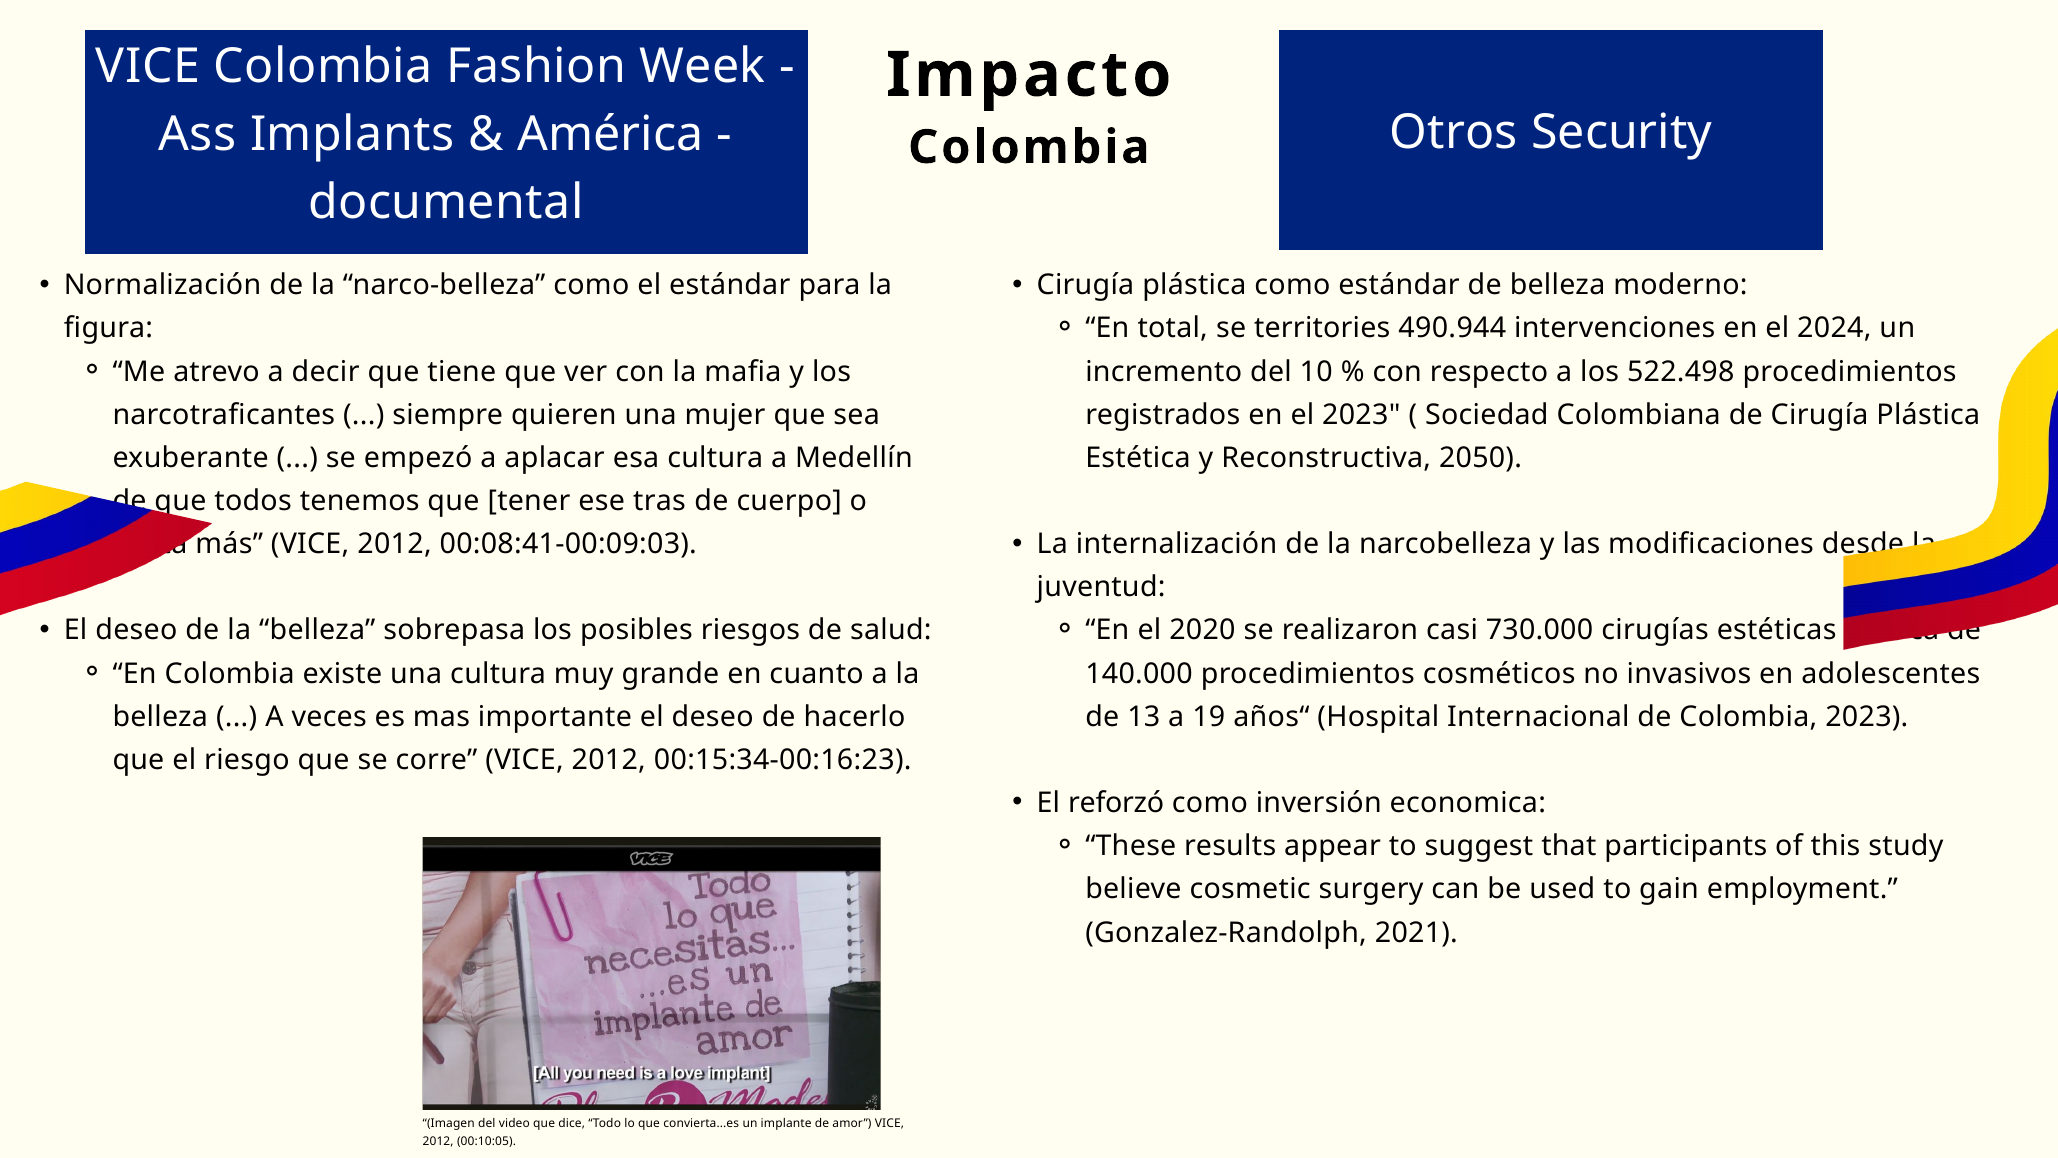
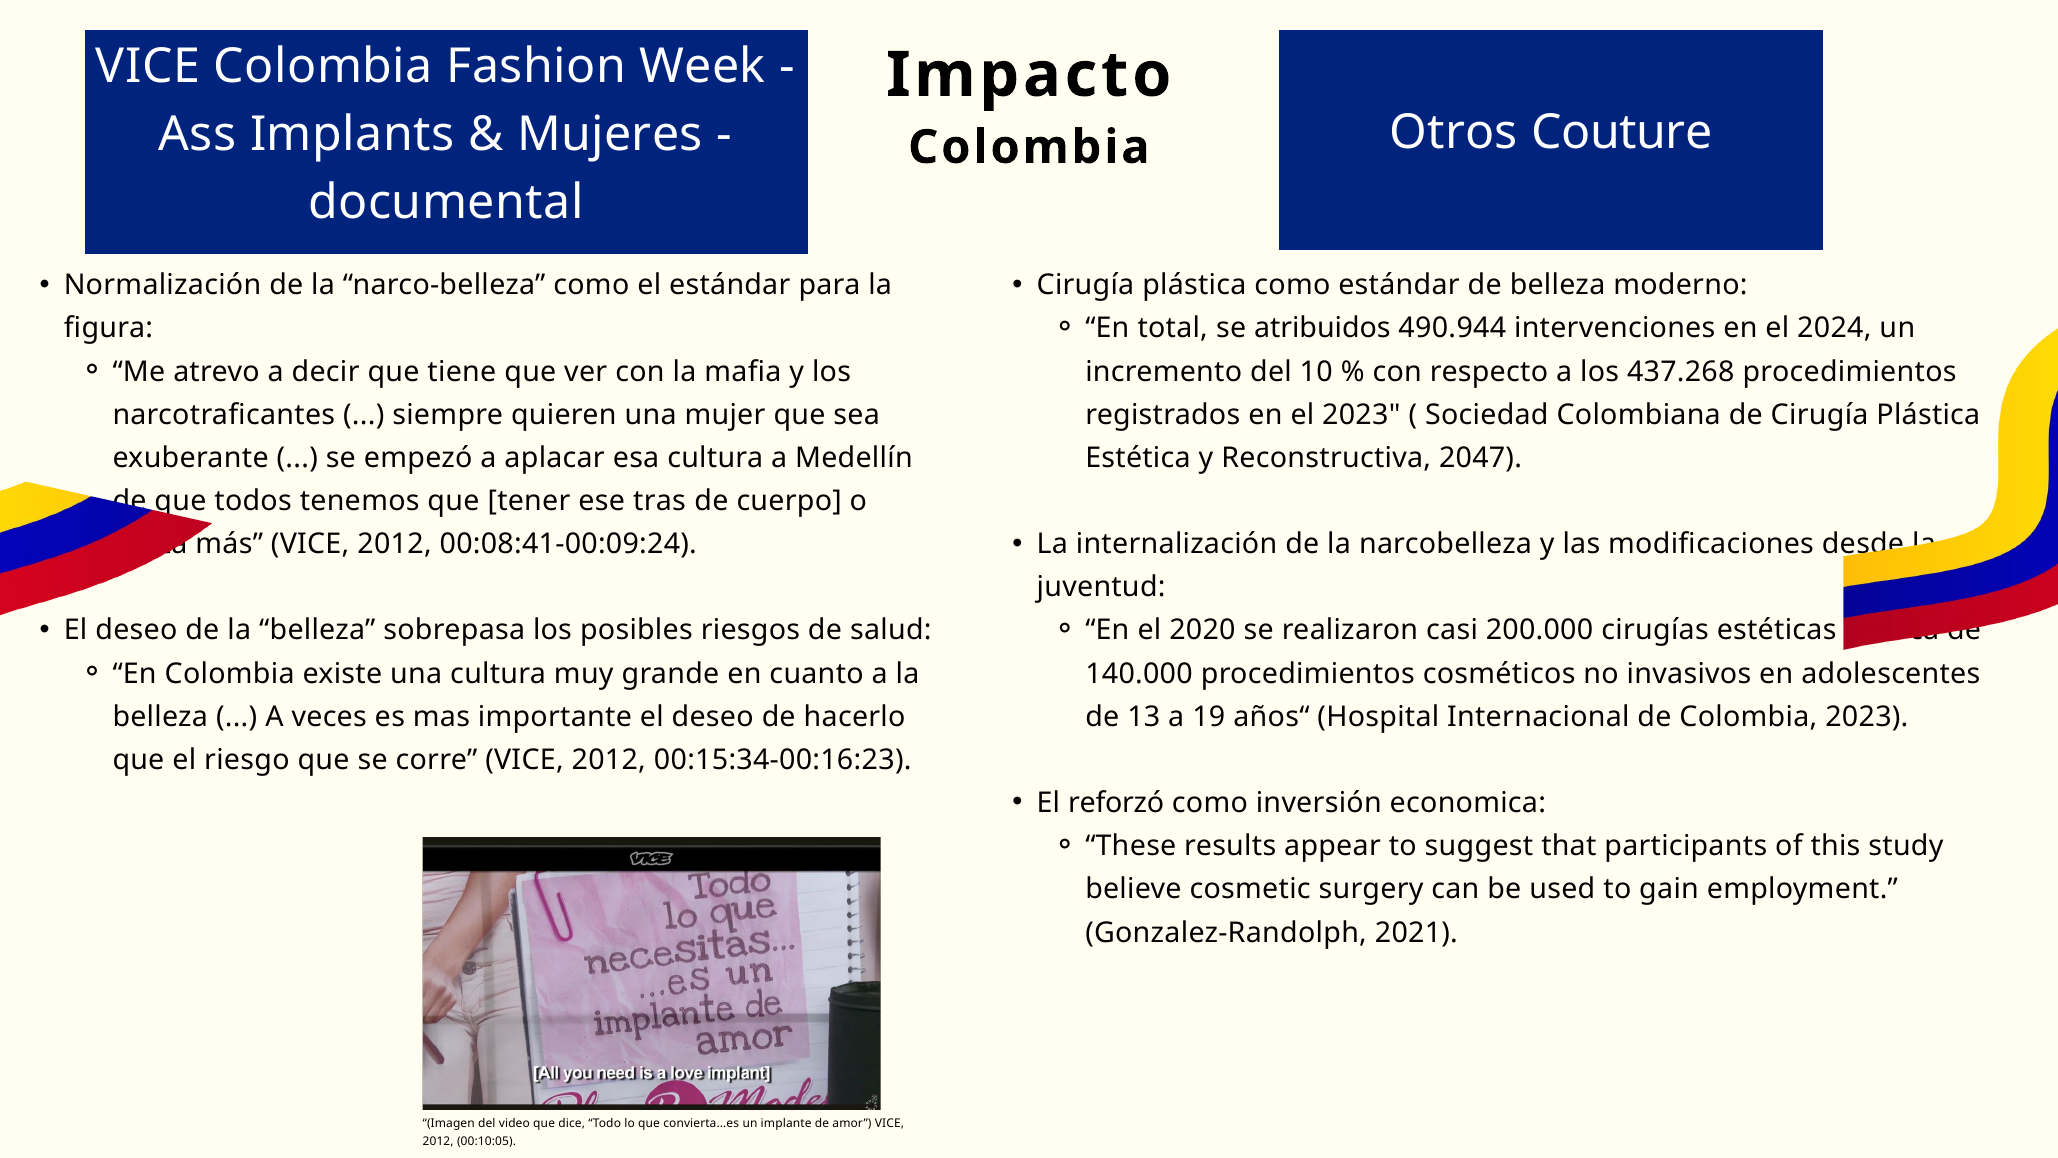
Security: Security -> Couture (1622, 133)
América: América -> Mujeres (610, 135)
territories: territories -> atribuidos (1322, 328)
522.498: 522.498 -> 437.268 (1681, 371)
2050: 2050 -> 2047 (1481, 458)
00:08:41-00:09:03: 00:08:41-00:09:03 -> 00:08:41-00:09:24 (568, 544)
730.000: 730.000 -> 200.000 (1540, 630)
